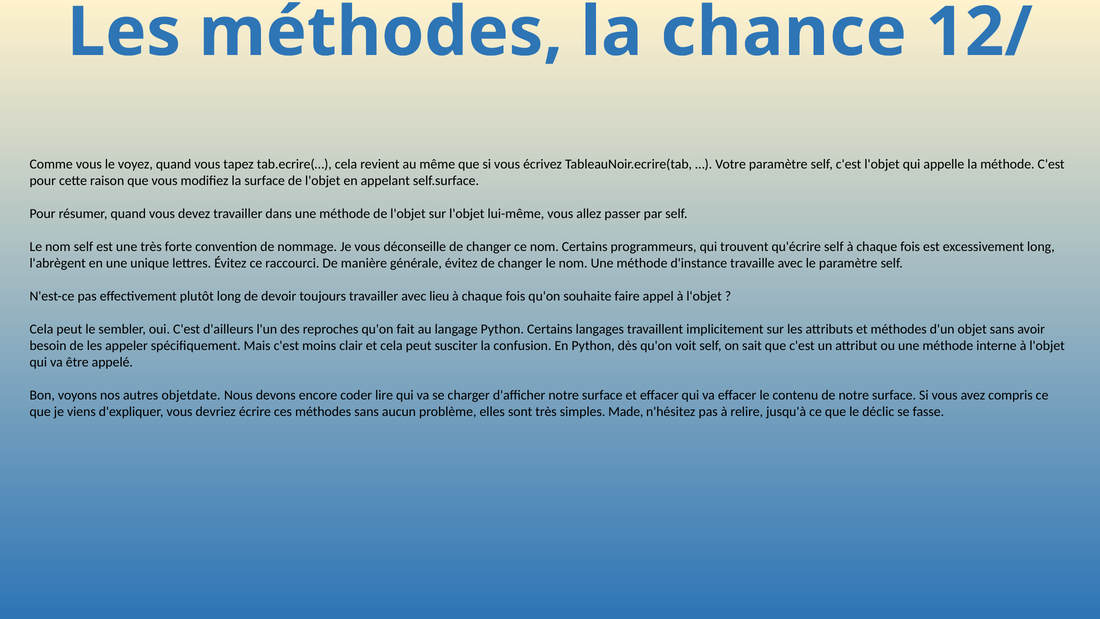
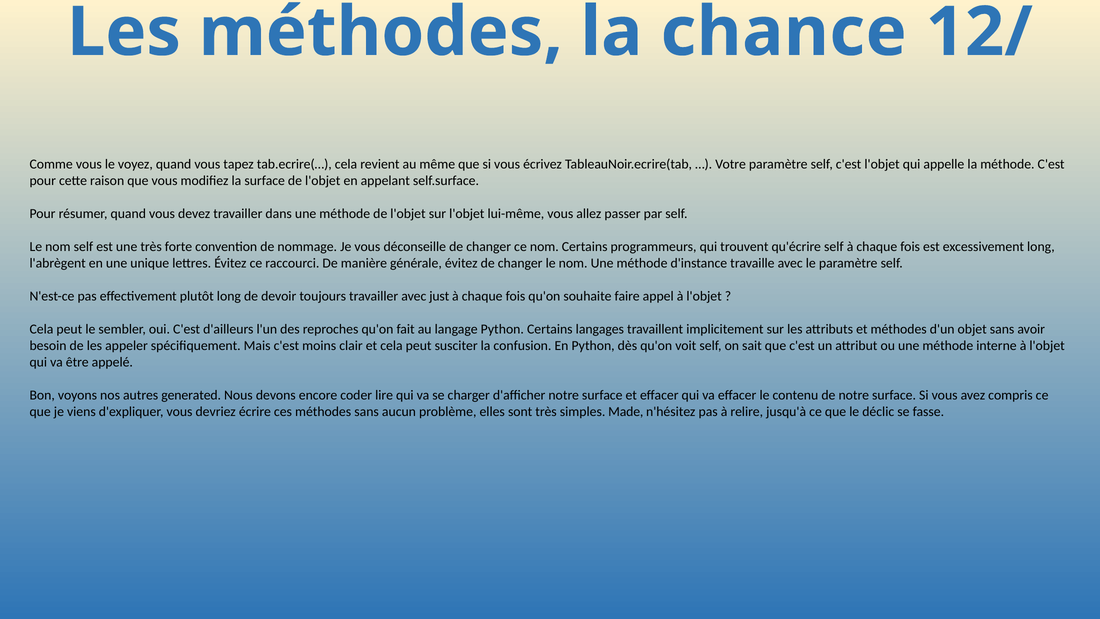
lieu: lieu -> just (439, 296)
objetdate: objetdate -> generated (191, 395)
